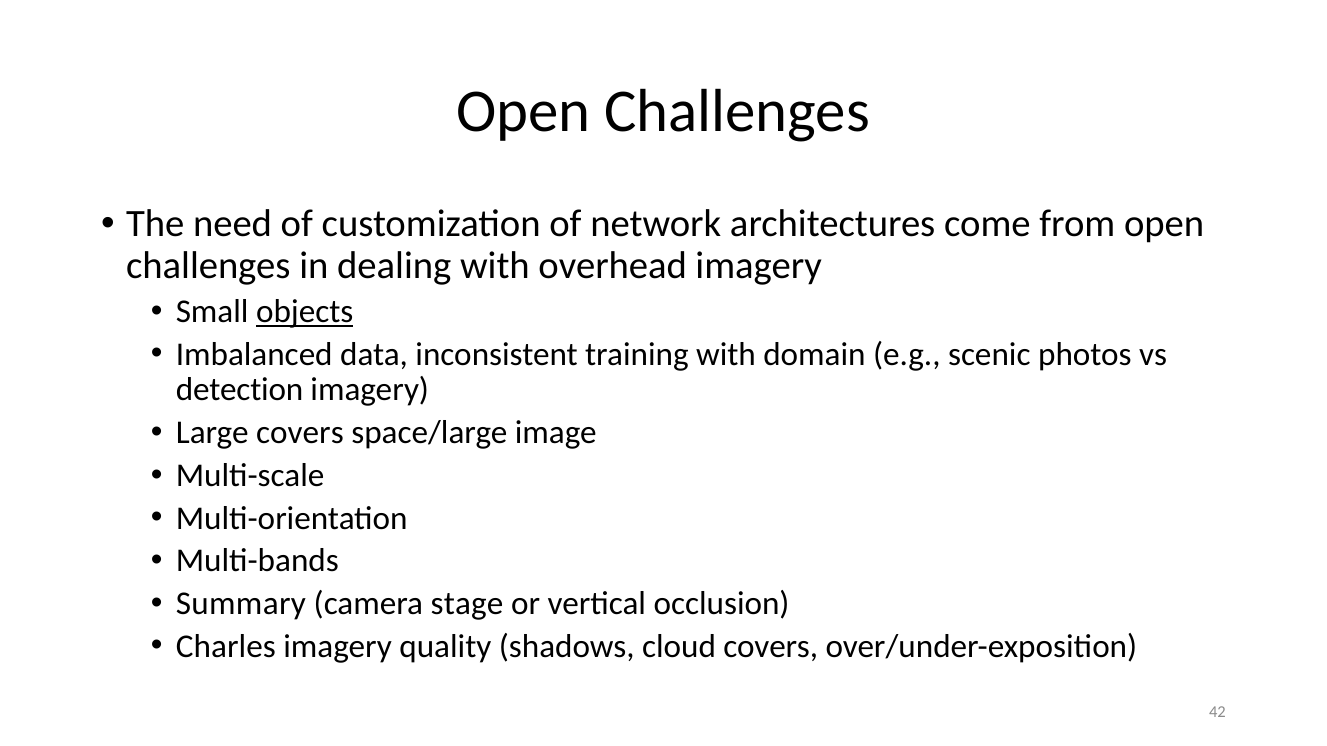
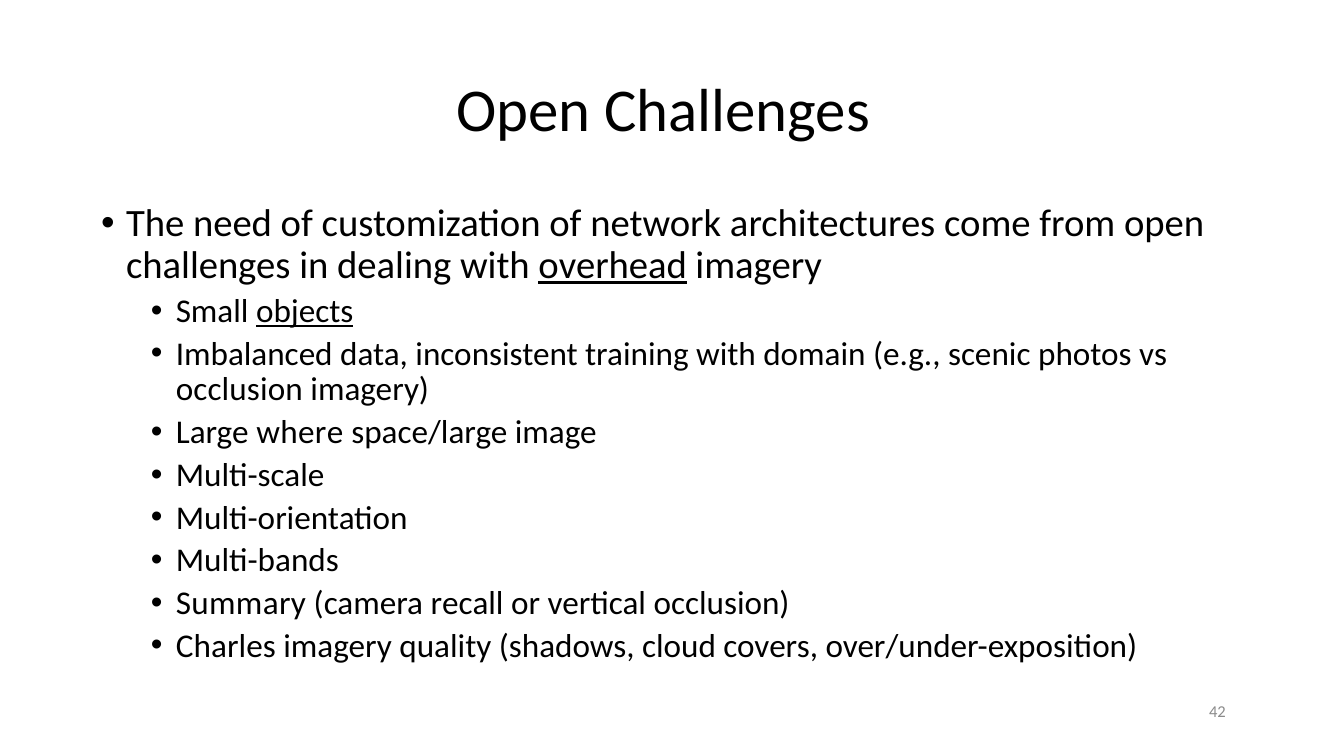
overhead underline: none -> present (613, 266)
detection: detection -> occlusion (239, 390)
Large covers: covers -> where (300, 433)
stage: stage -> recall (467, 604)
